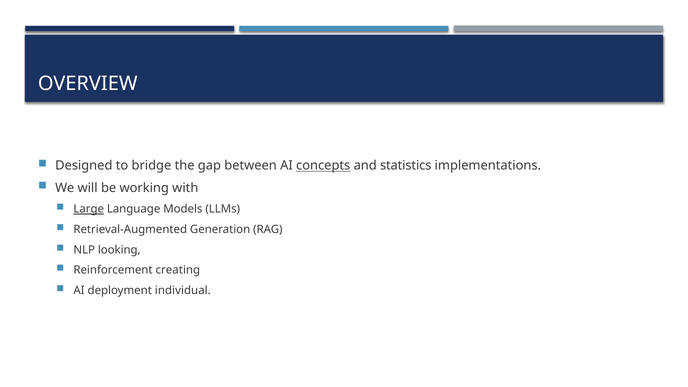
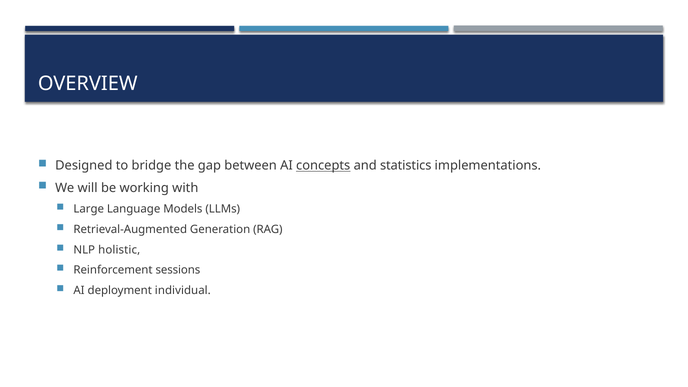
Large underline: present -> none (89, 209)
looking: looking -> holistic (119, 250)
creating: creating -> sessions (178, 270)
